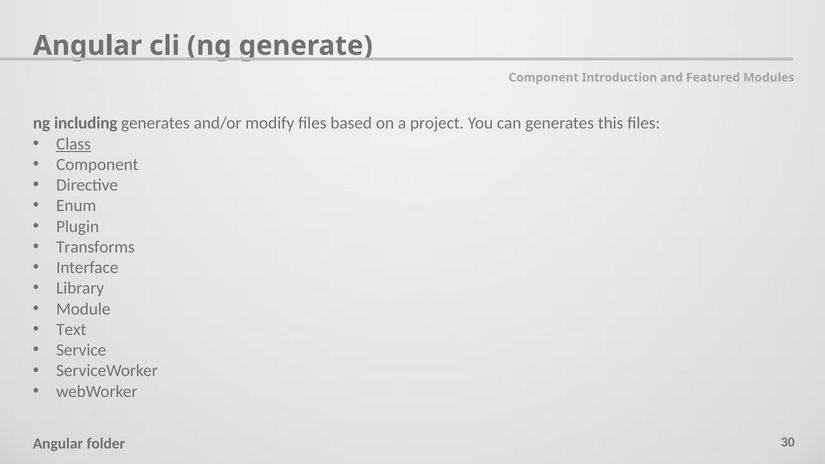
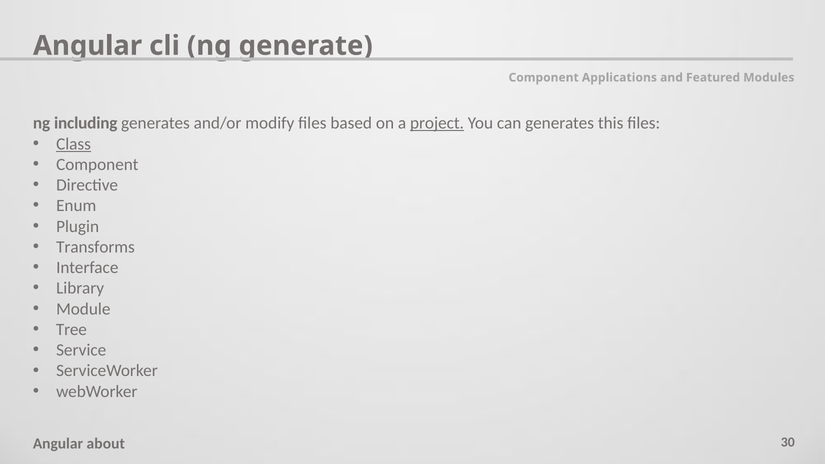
Introduction: Introduction -> Applications (619, 78)
project underline: none -> present (437, 123)
Text: Text -> Tree (71, 330)
folder: folder -> about (106, 444)
